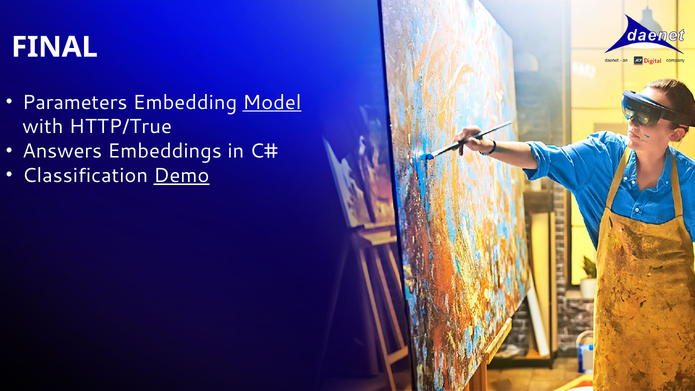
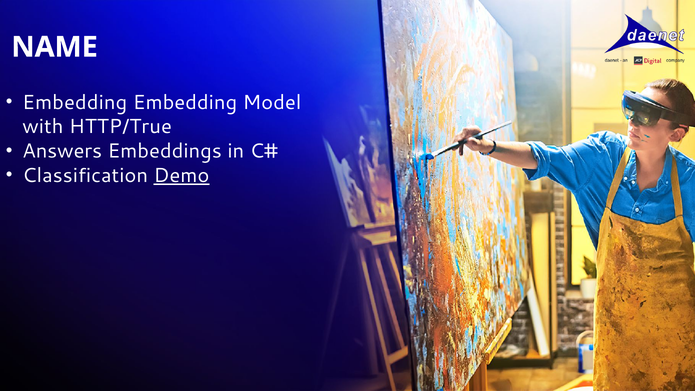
FINAL: FINAL -> NAME (55, 47)
Parameters: Parameters -> Embedding (75, 102)
Model underline: present -> none (272, 102)
